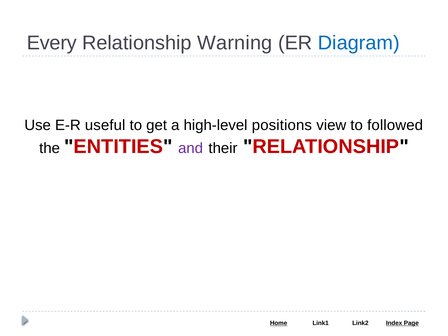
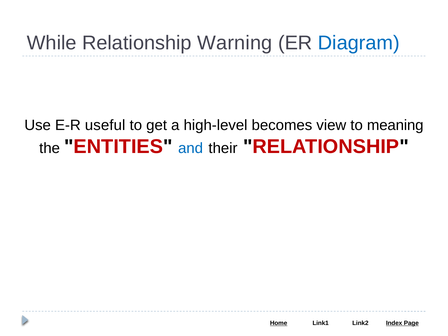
Every: Every -> While (52, 43)
positions: positions -> becomes (282, 125)
followed: followed -> meaning (395, 125)
and colour: purple -> blue (191, 148)
